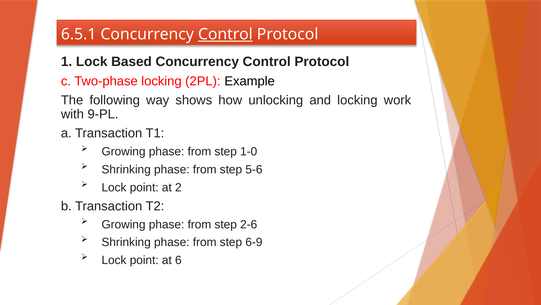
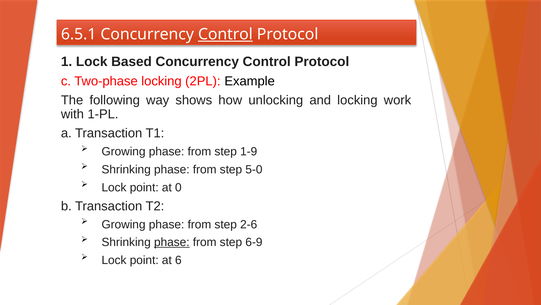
9-PL: 9-PL -> 1-PL (103, 114)
1-0: 1-0 -> 1-9 (249, 151)
5-6: 5-6 -> 5-0 (254, 169)
2: 2 -> 0 (178, 187)
phase underline: none -> present (172, 242)
